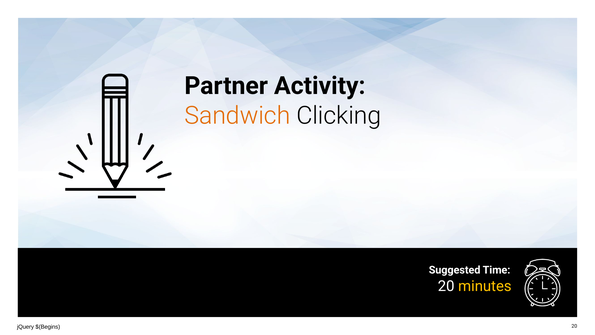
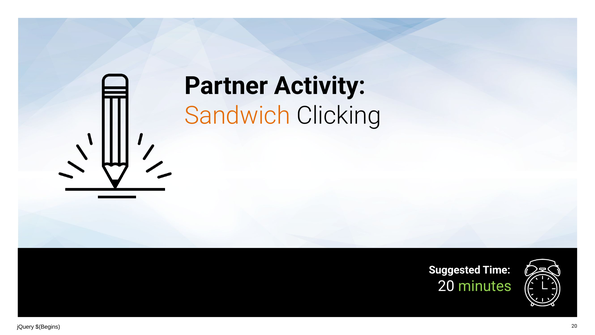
minutes colour: yellow -> light green (485, 286)
